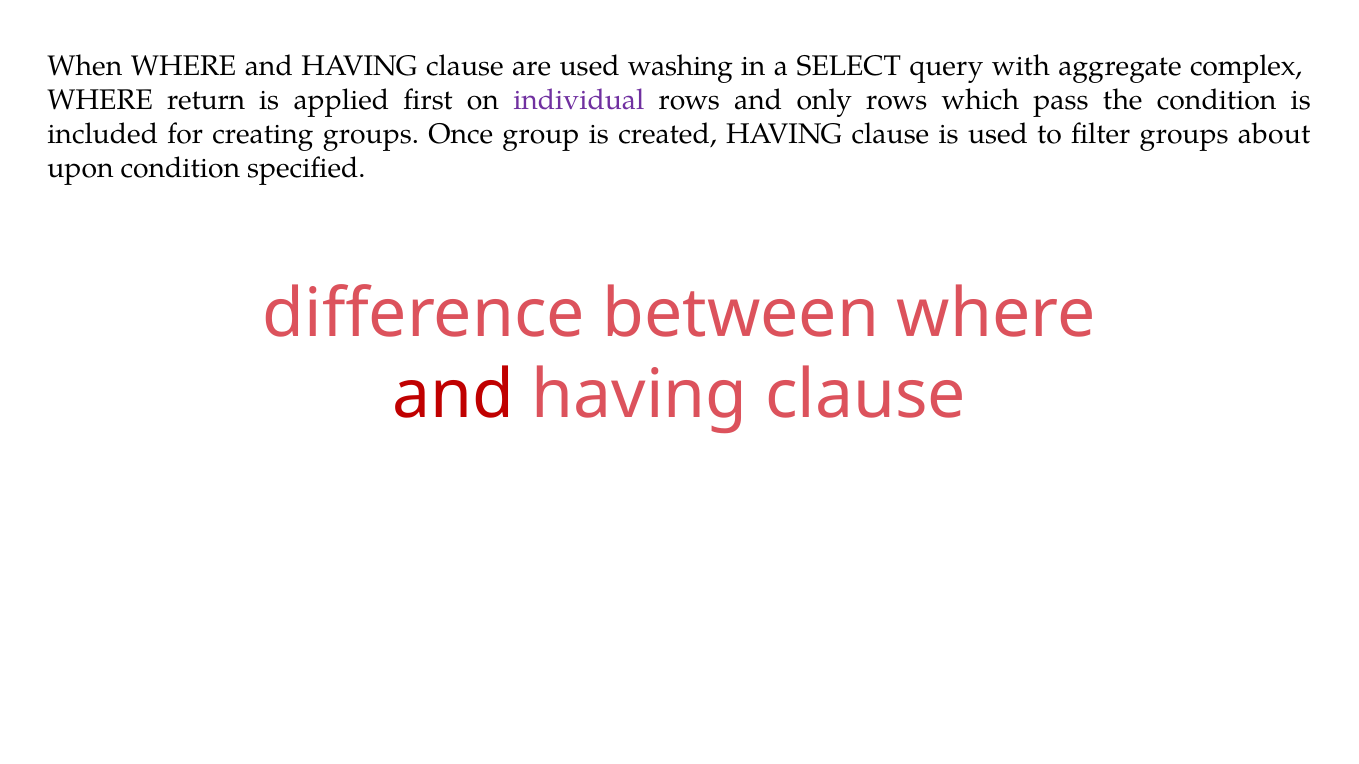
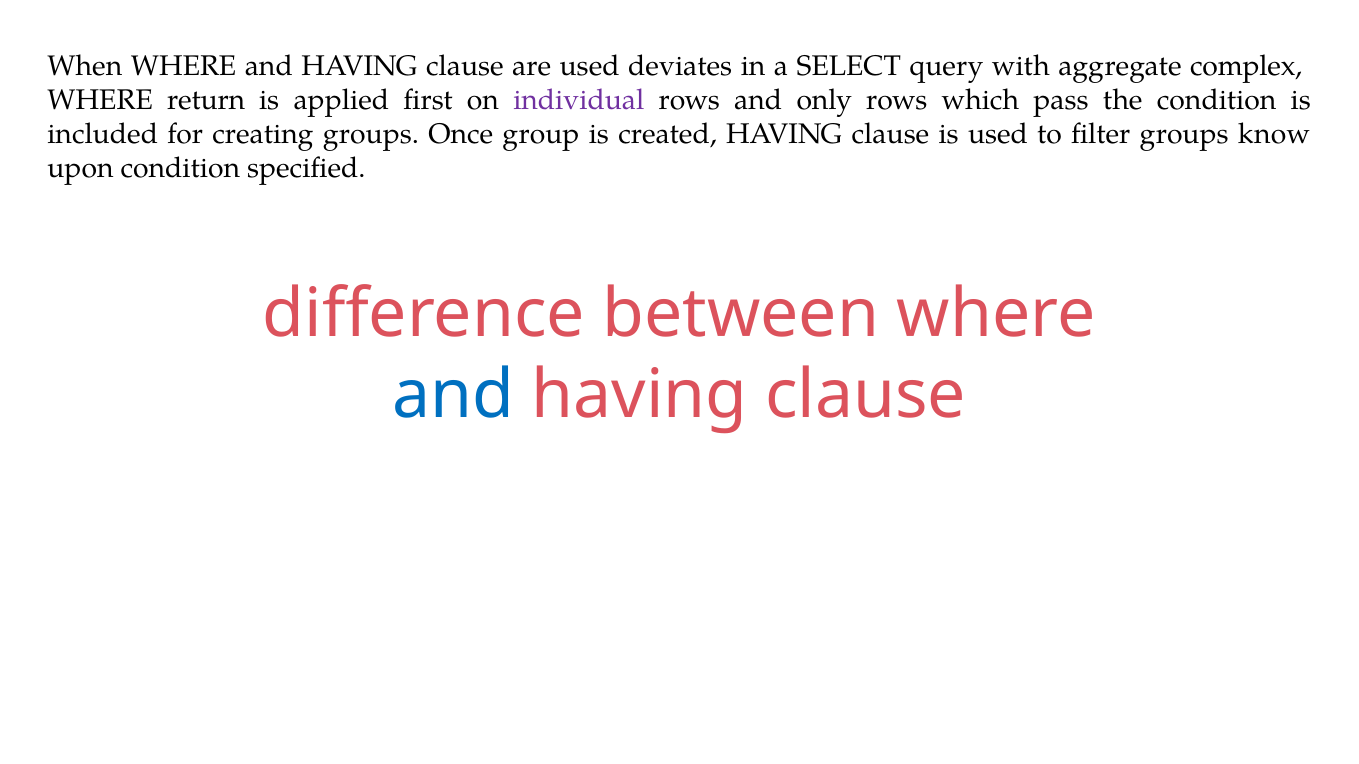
washing: washing -> deviates (680, 66)
about: about -> know (1274, 134)
and colour: red -> blue (453, 395)
